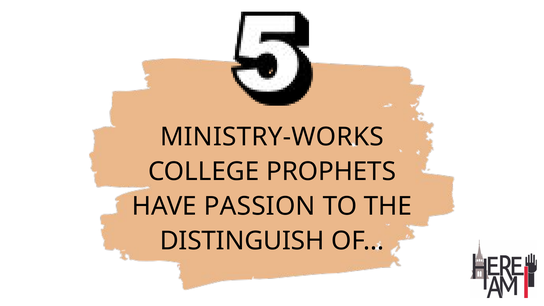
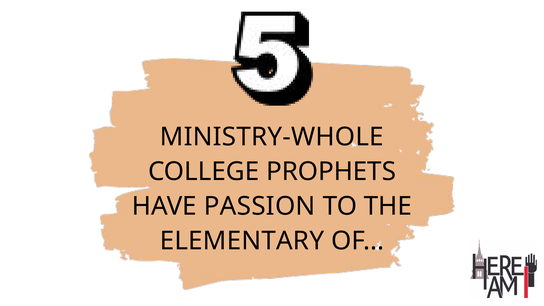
MINISTRY-WORKS: MINISTRY-WORKS -> MINISTRY-WHOLE (272, 137)
DISTINGUISH: DISTINGUISH -> ELEMENTARY (242, 241)
